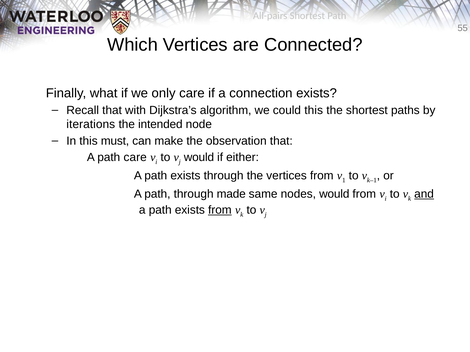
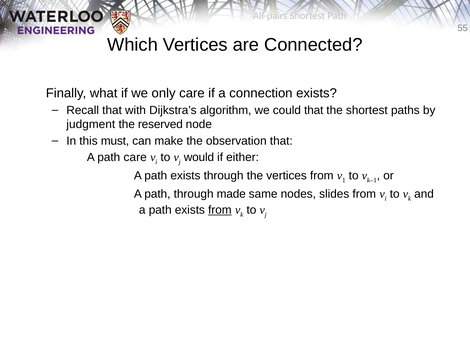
could this: this -> that (314, 110)
iterations: iterations -> judgment (91, 125)
intended: intended -> reserved (160, 125)
nodes would: would -> slides (334, 194)
and underline: present -> none (424, 194)
